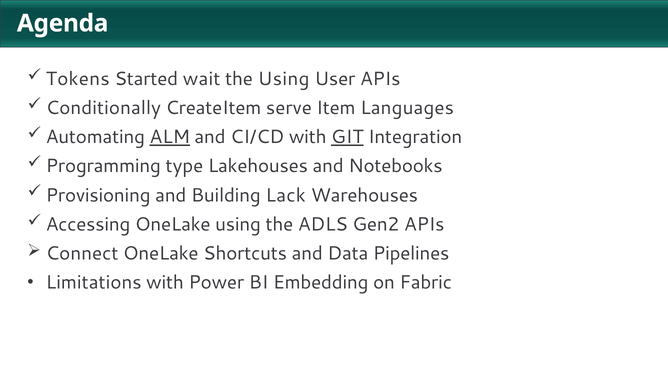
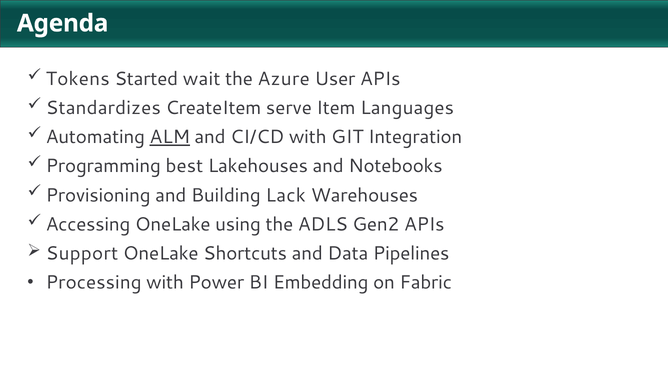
the Using: Using -> Azure (284, 79)
Conditionally: Conditionally -> Standardizes (103, 108)
GIT underline: present -> none (347, 137)
type: type -> best (184, 166)
Connect: Connect -> Support (82, 253)
Limitations: Limitations -> Processing (94, 282)
